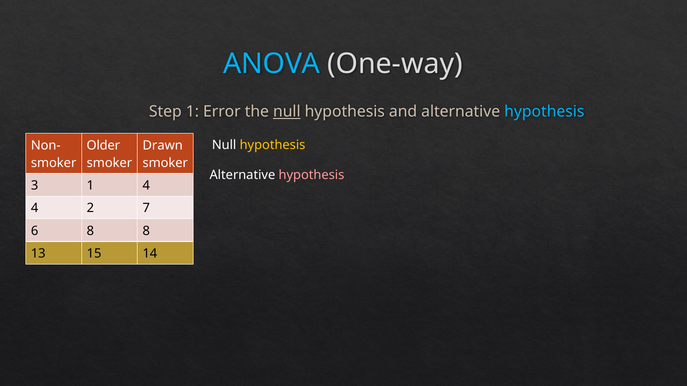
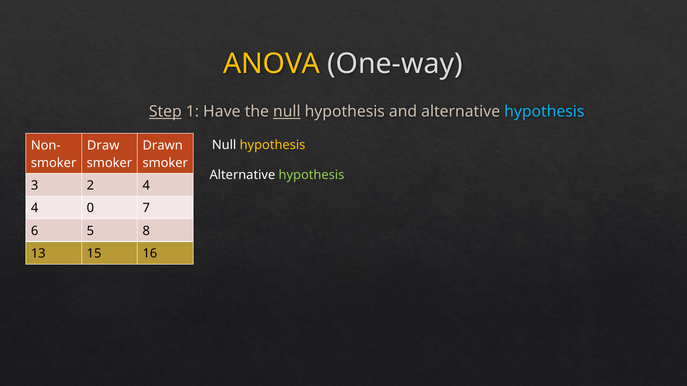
ANOVA colour: light blue -> yellow (272, 64)
Step underline: none -> present (165, 112)
Error: Error -> Have (222, 112)
Older: Older -> Draw (103, 145)
hypothesis colour: pink -> light green (311, 175)
3 1: 1 -> 2 (90, 186)
2: 2 -> 0 (90, 208)
6 8: 8 -> 5 (90, 231)
14: 14 -> 16 (150, 254)
